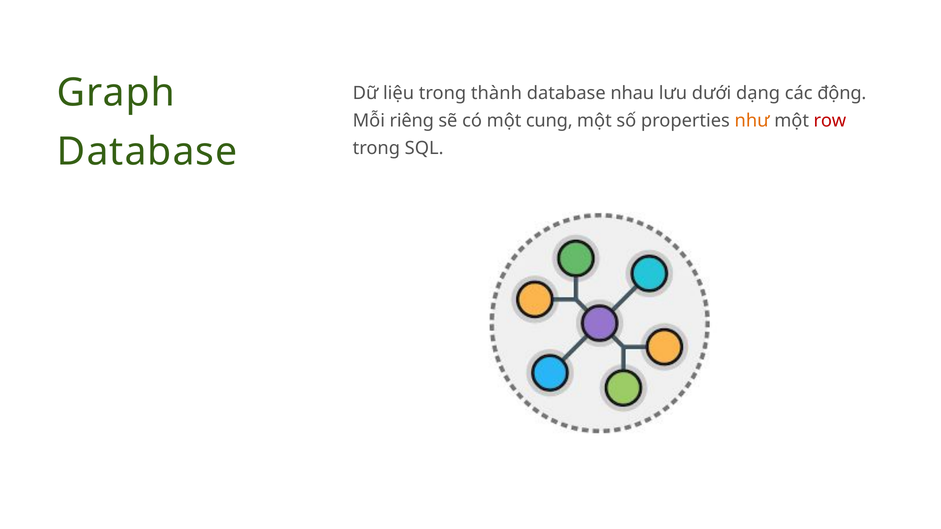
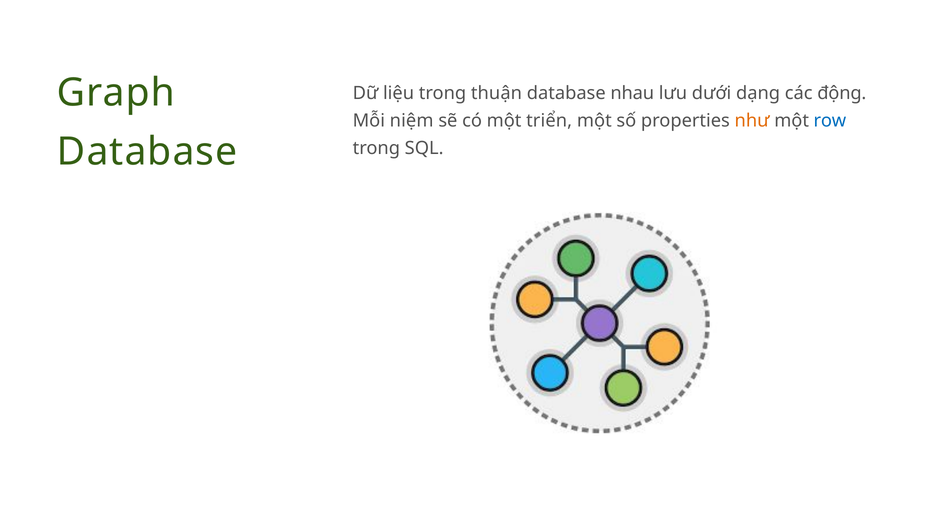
thành: thành -> thuận (496, 93)
riêng: riêng -> niệm (412, 121)
cung: cung -> triển (549, 121)
row colour: red -> blue (830, 121)
